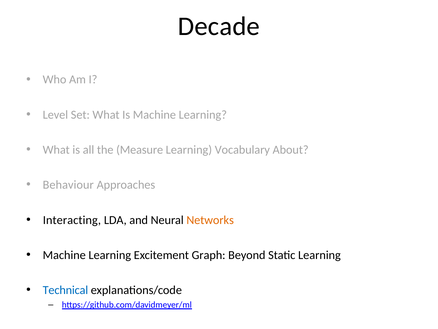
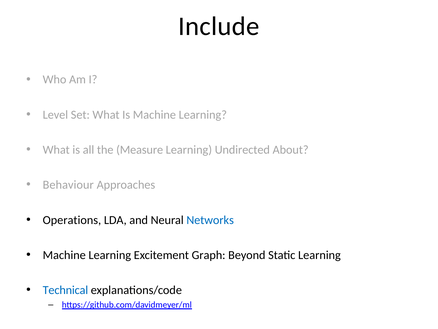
Decade: Decade -> Include (219, 26)
Vocabulary: Vocabulary -> Undirected (242, 150)
Interacting: Interacting -> Operations (72, 220)
Networks colour: orange -> blue (210, 220)
